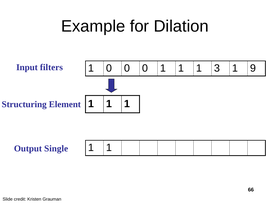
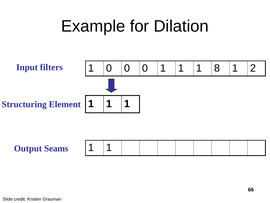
3: 3 -> 8 (217, 68)
9: 9 -> 2 (253, 68)
Single: Single -> Seams (56, 148)
